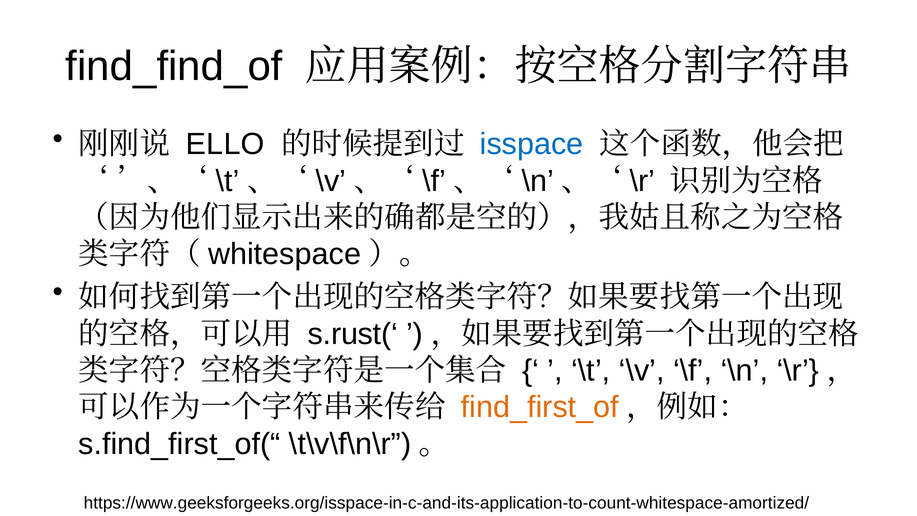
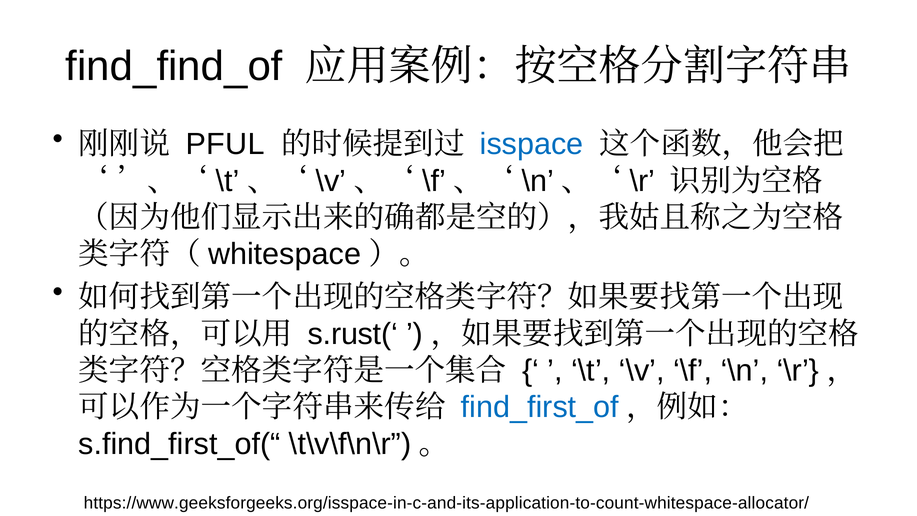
ELLO: ELLO -> PFUL (225, 144)
find_first_of colour: orange -> blue (540, 407)
https://www.geeksforgeeks.org/isspace-in-c-and-its-application-to-count-whitespace-amortized/: https://www.geeksforgeeks.org/isspace-in-c-and-its-application-to-count-whitespace-amortized/ -> https://www.geeksforgeeks.org/isspace-in-c-and-its-application-to-count-whitespace-allocator/ (446, 503)
